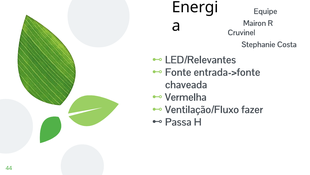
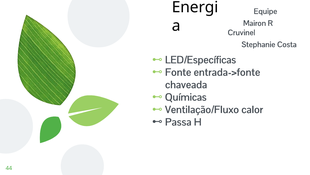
LED/Relevantes: LED/Relevantes -> LED/Específicas (201, 60)
Vermelha: Vermelha -> Químicas (186, 97)
fazer: fazer -> calor (252, 109)
